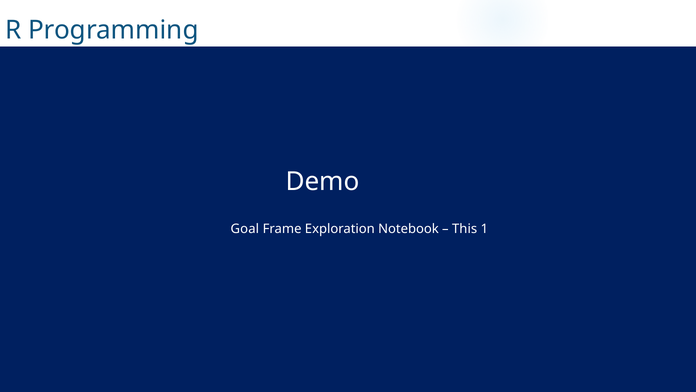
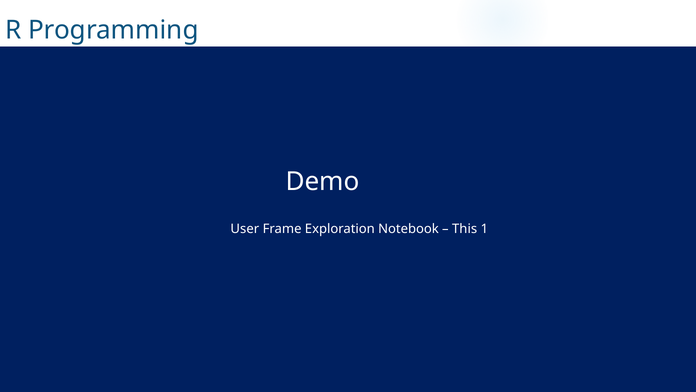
Goal: Goal -> User (245, 228)
